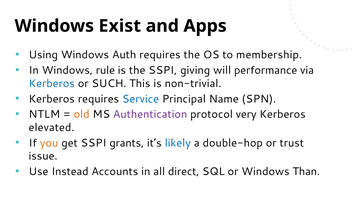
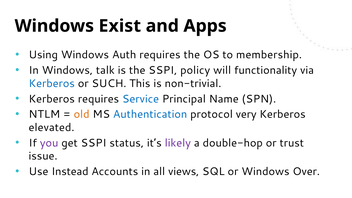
rule: rule -> talk (105, 70)
giving: giving -> policy (195, 70)
performance: performance -> functionality (266, 70)
Authentication colour: purple -> blue (150, 114)
you colour: orange -> purple (49, 143)
grants: grants -> status (127, 143)
likely colour: blue -> purple (178, 143)
direct: direct -> views (184, 171)
Than: Than -> Over (306, 171)
